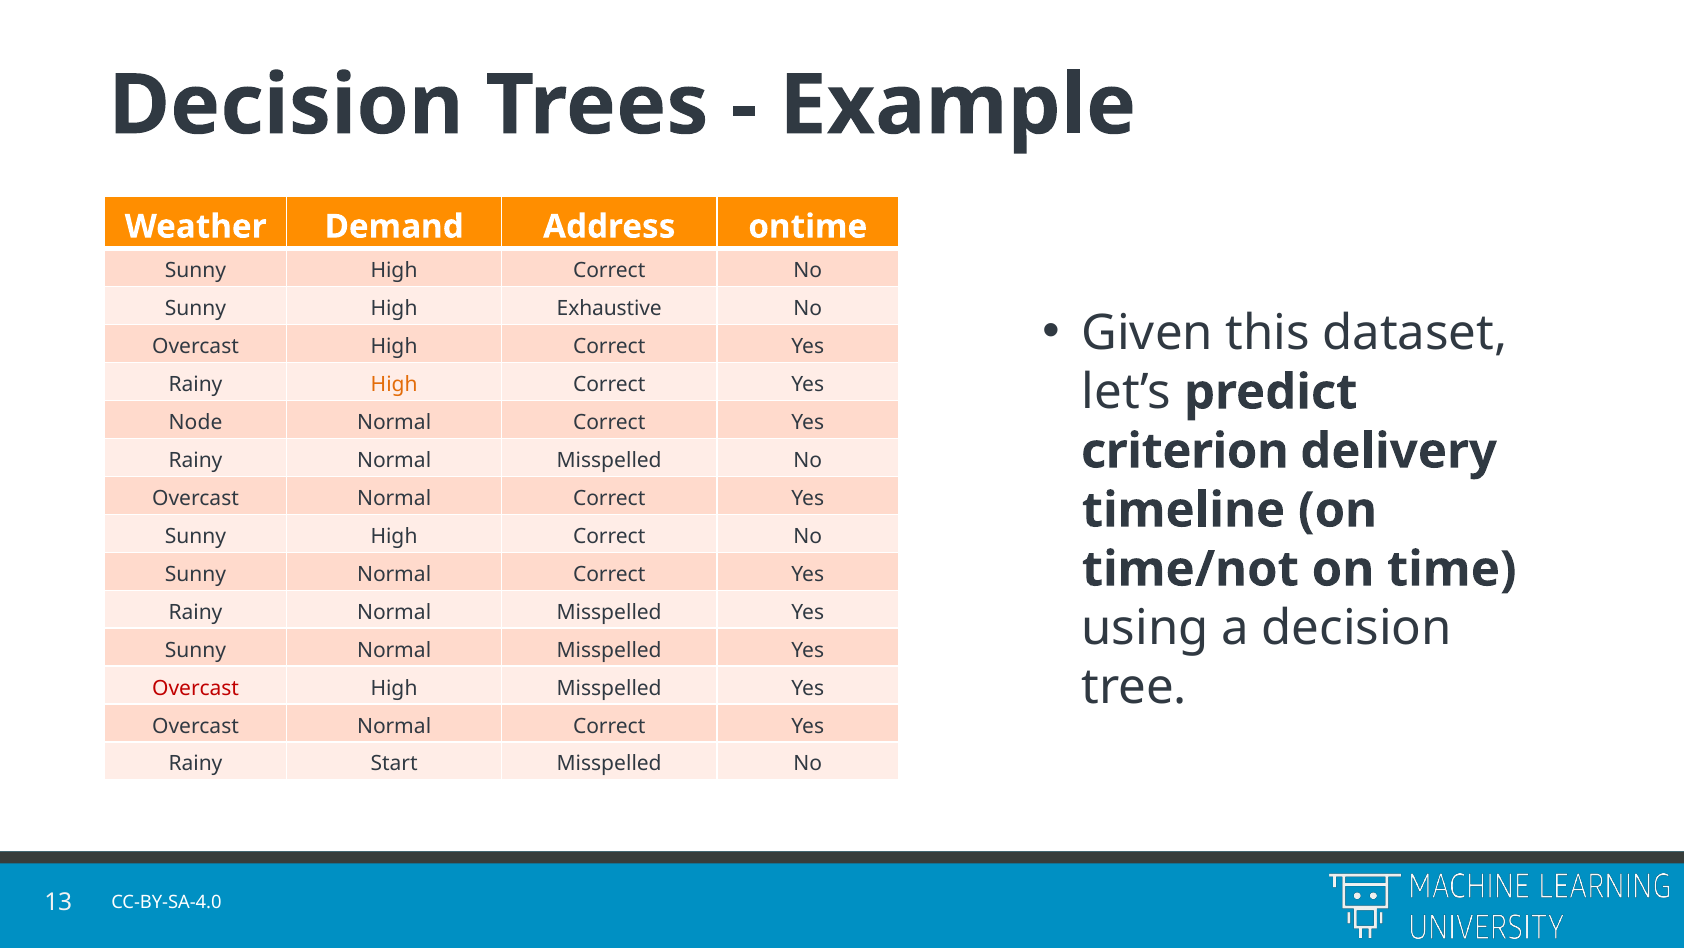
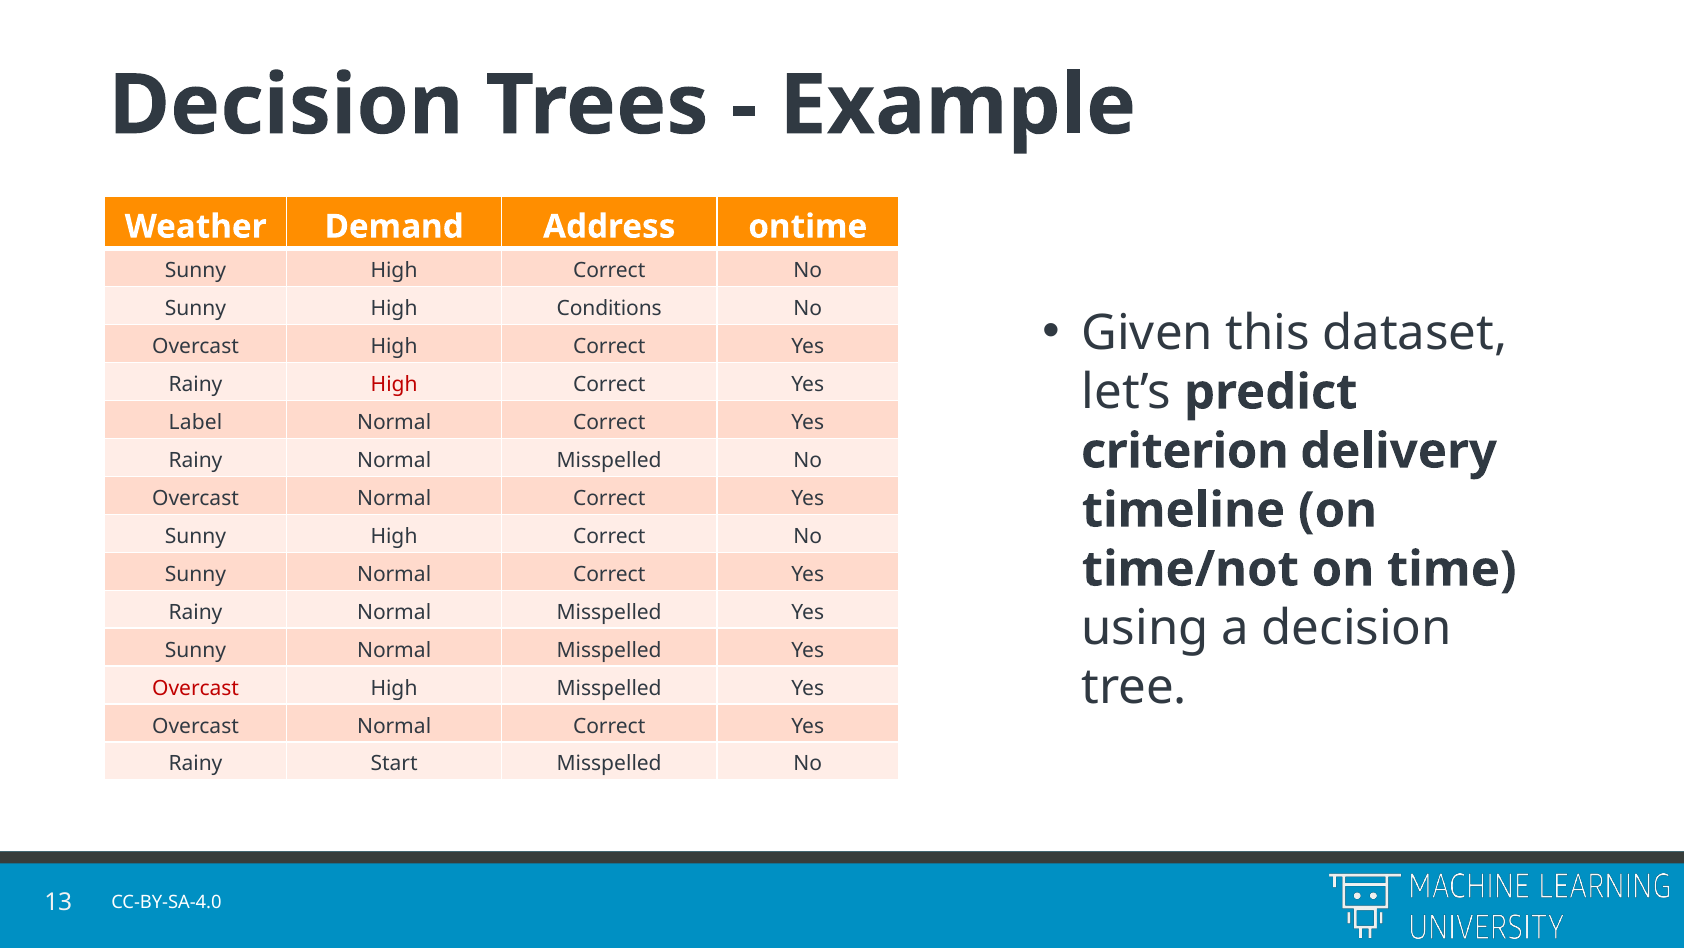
Exhaustive: Exhaustive -> Conditions (609, 308)
High colour: orange -> red (394, 384)
Node: Node -> Label (195, 422)
